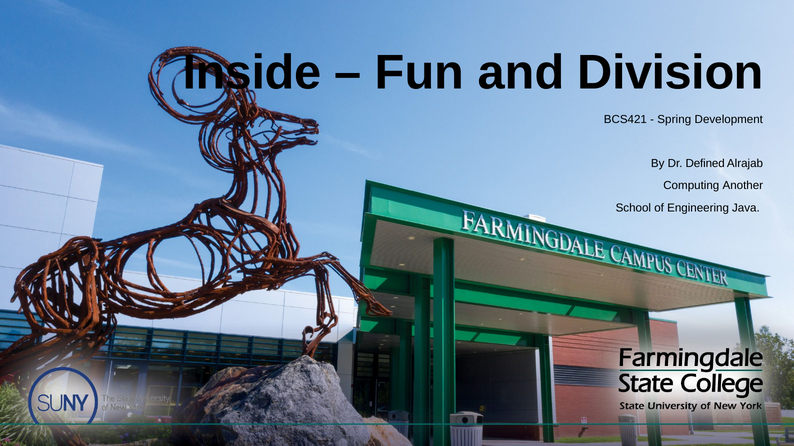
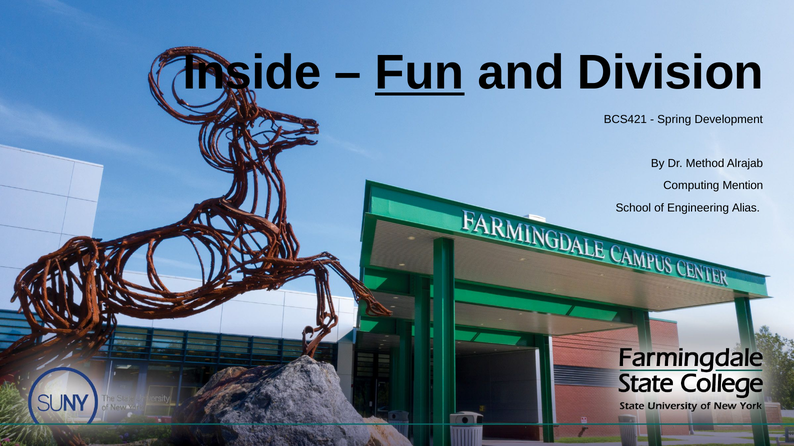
Fun underline: none -> present (420, 73)
Defined: Defined -> Method (705, 164)
Another: Another -> Mention (743, 186)
Java: Java -> Alias (746, 208)
